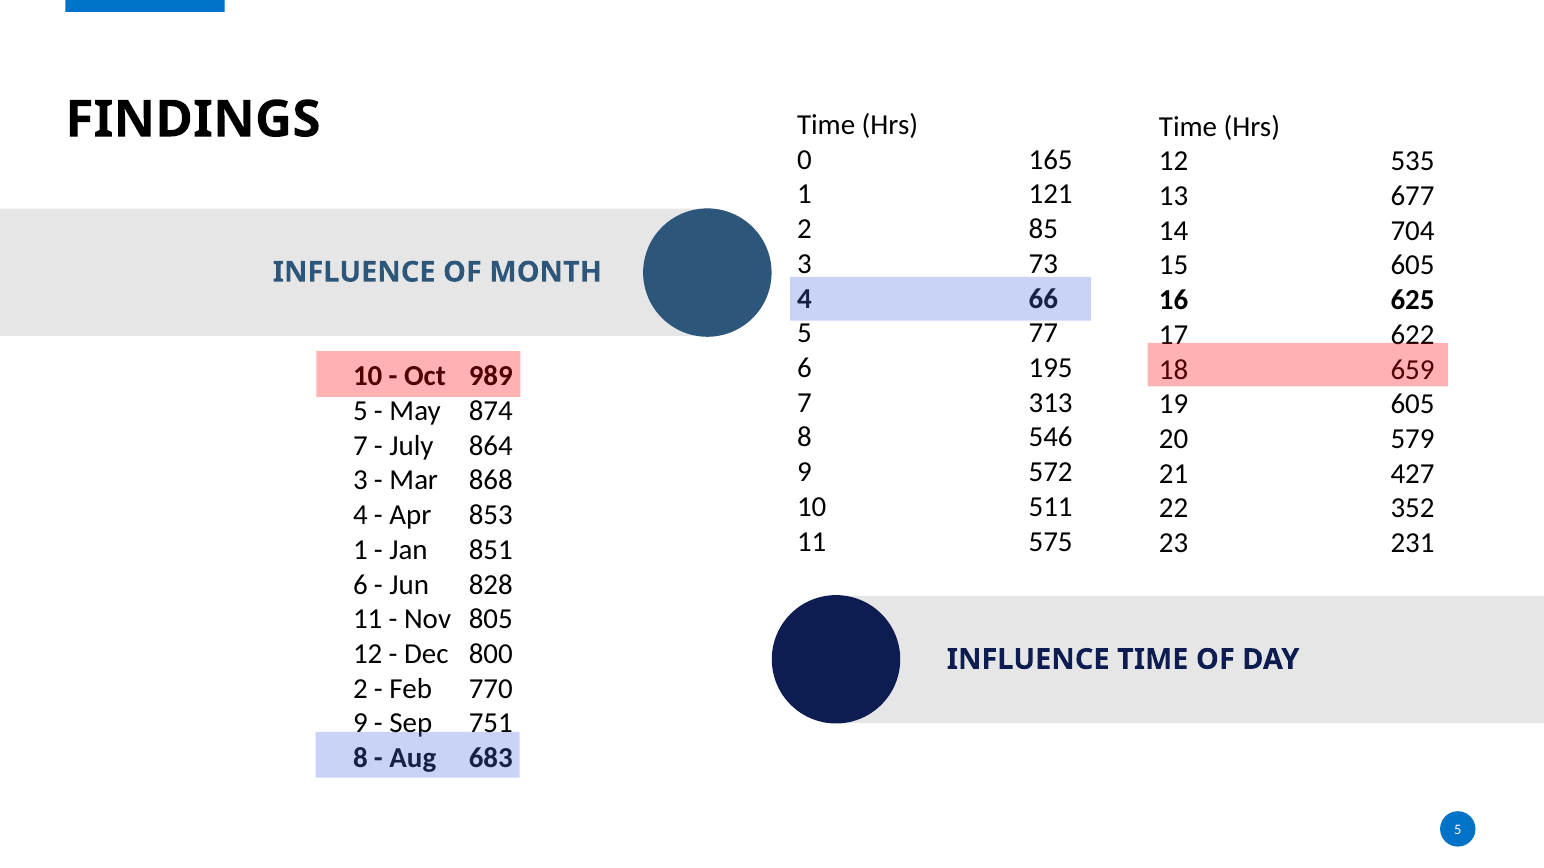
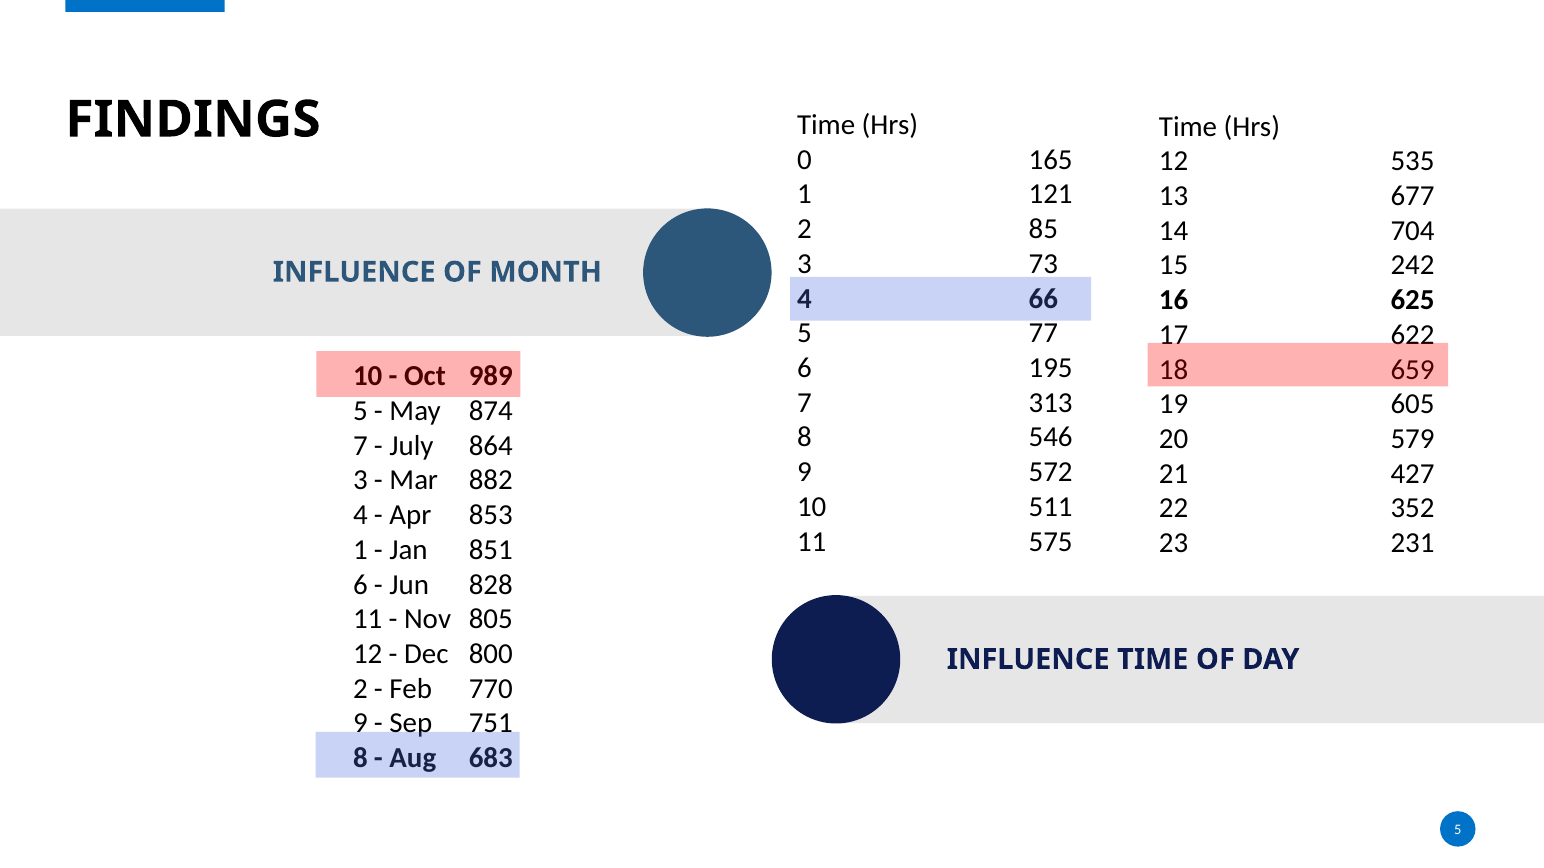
15 605: 605 -> 242 (1413, 265)
868: 868 -> 882 (491, 481)
